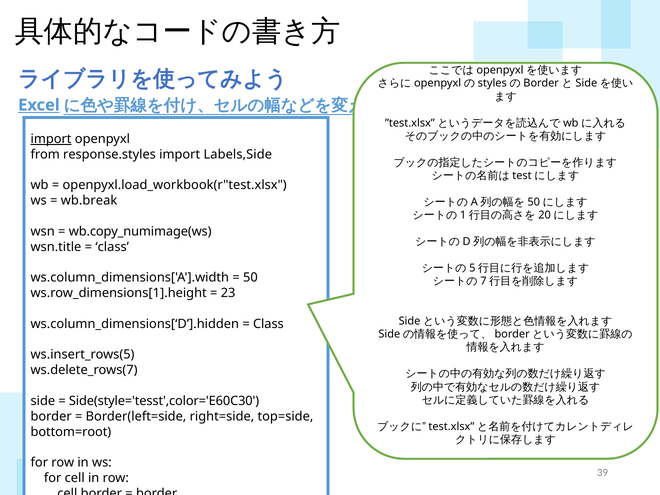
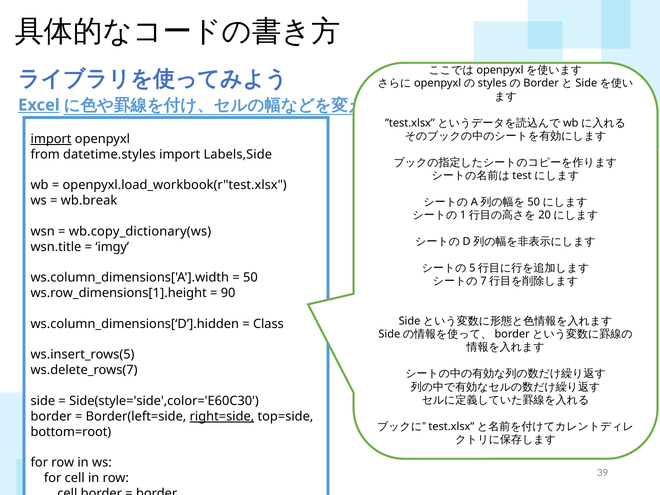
response.styles: response.styles -> datetime.styles (109, 154)
wb.copy_numimage(ws: wb.copy_numimage(ws -> wb.copy_dictionary(ws (140, 231)
class: class -> imgy (112, 247)
23: 23 -> 90 (228, 293)
Side(style='tesst',color='E60C30: Side(style='tesst',color='E60C30 -> Side(style='side',color='E60C30 (164, 401)
right=side underline: none -> present (222, 416)
